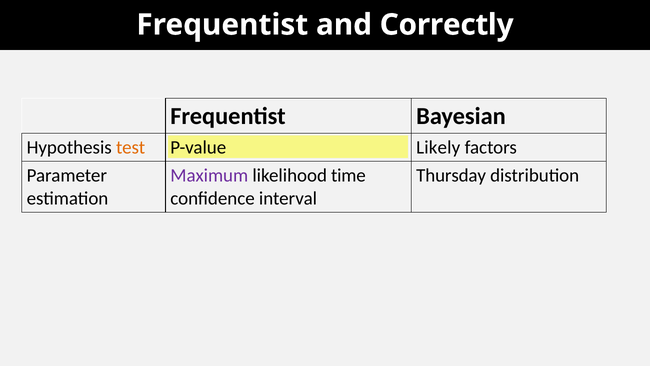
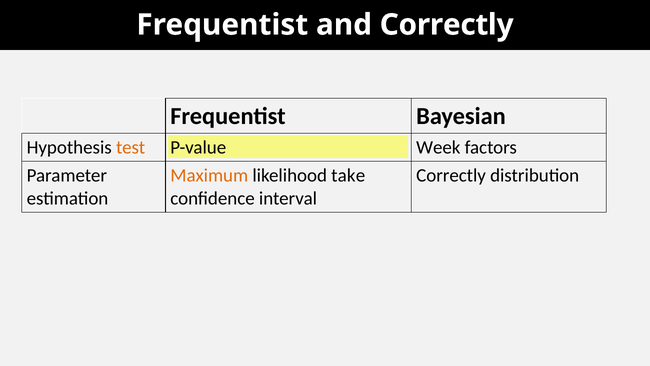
Likely: Likely -> Week (438, 147)
Maximum colour: purple -> orange (209, 175)
time: time -> take (348, 175)
Thursday: Thursday -> Correctly (451, 175)
